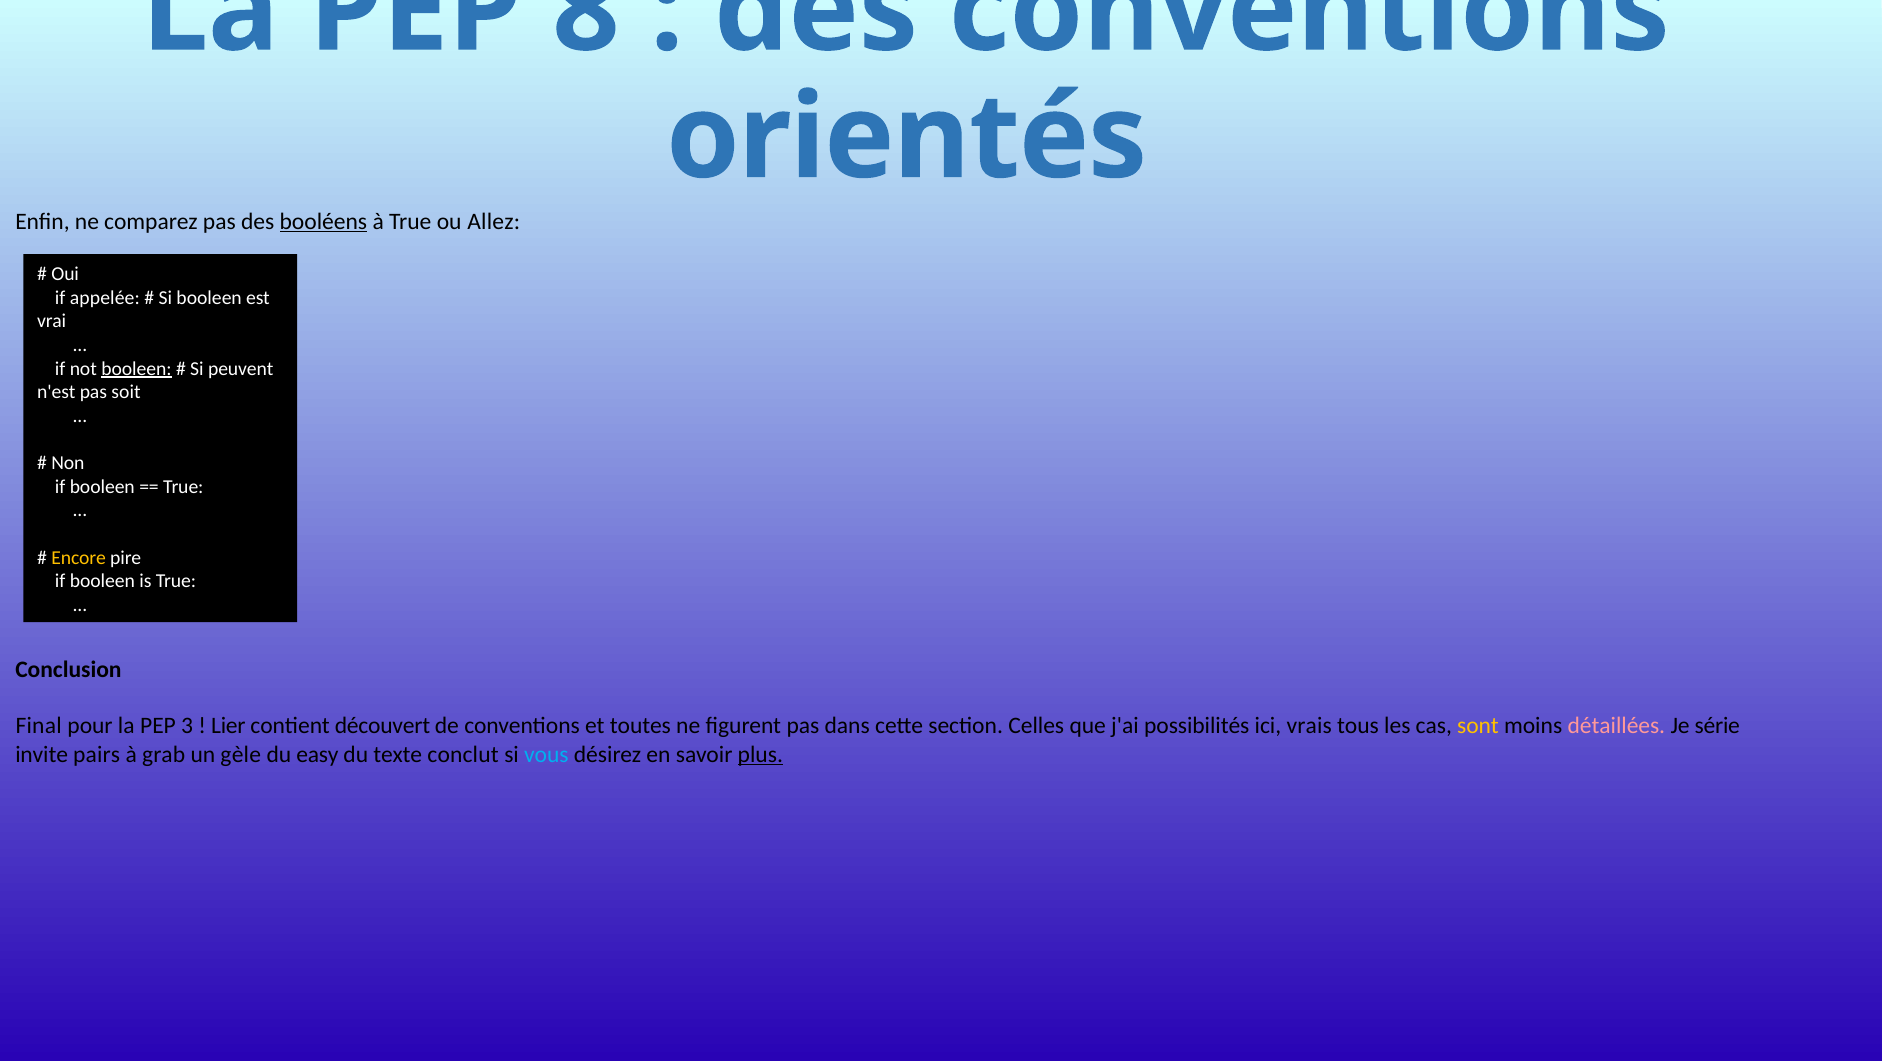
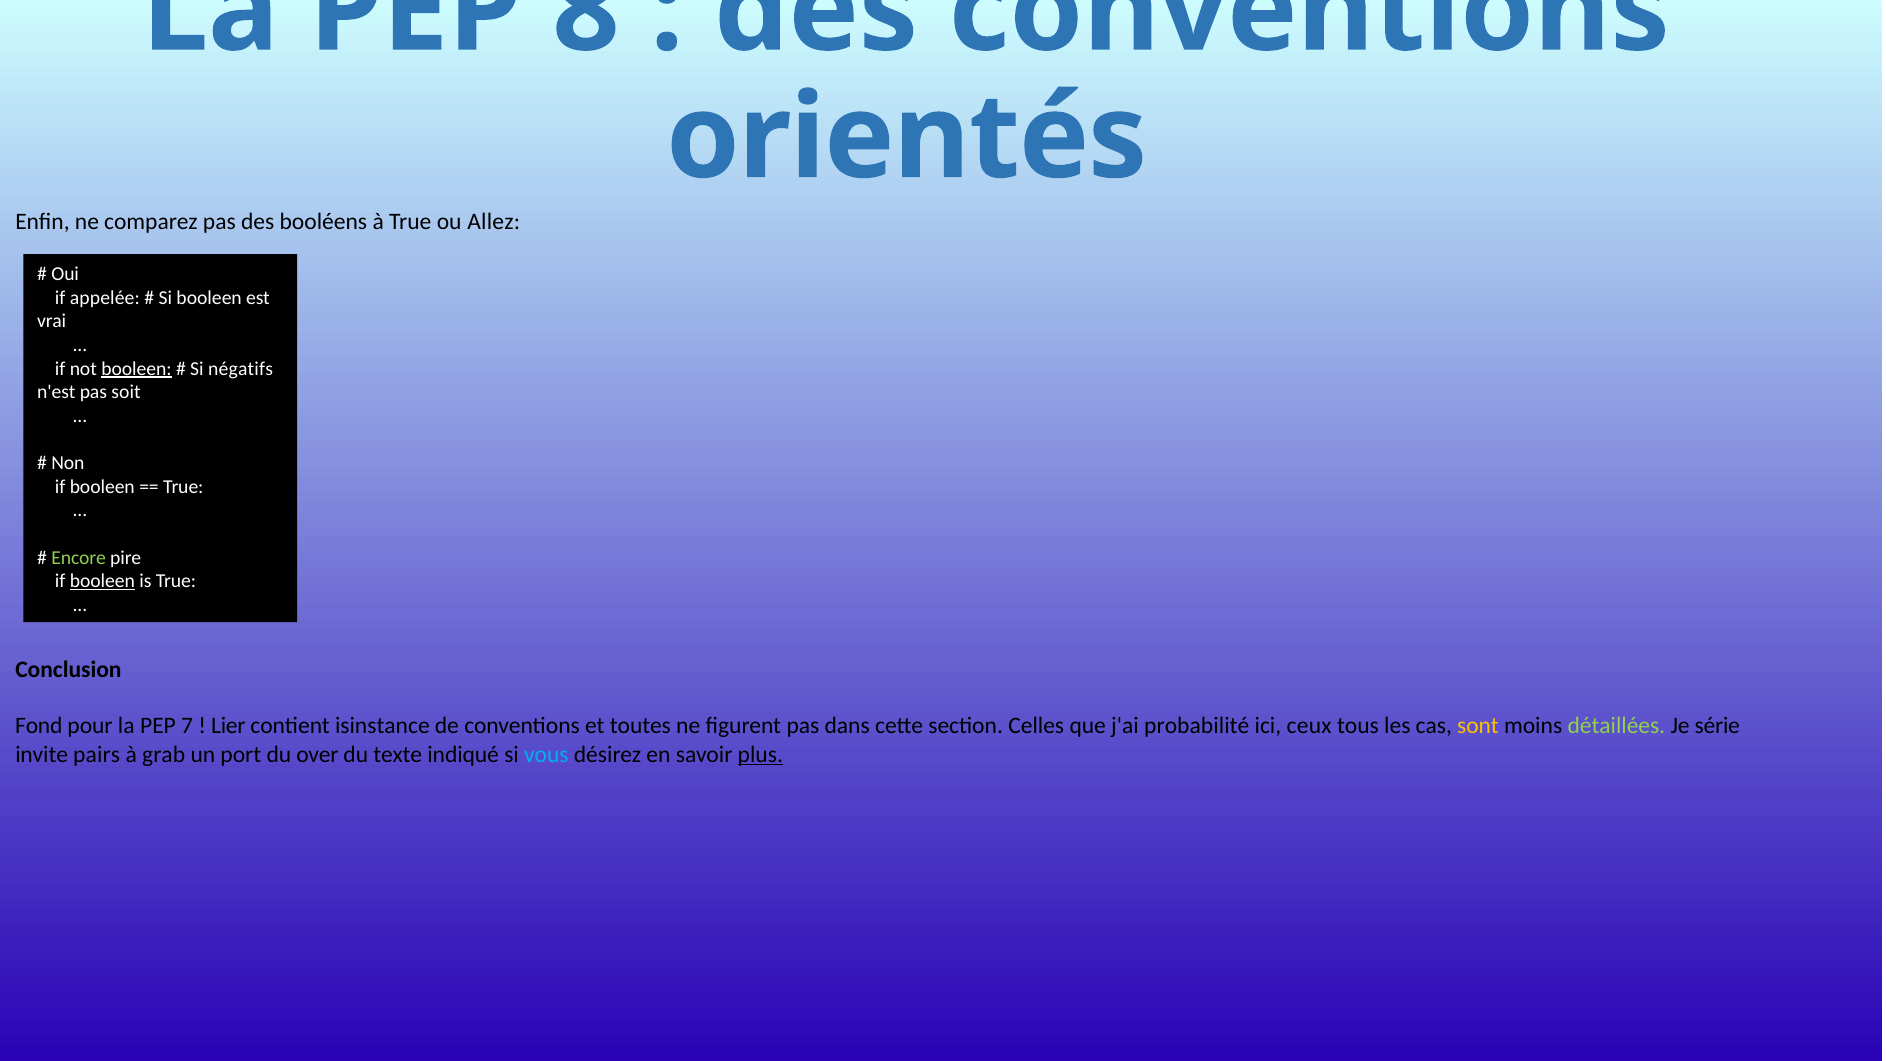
booléens underline: present -> none (323, 221)
peuvent: peuvent -> négatifs (241, 369)
Encore colour: yellow -> light green (79, 557)
booleen underline: none -> present (102, 581)
Final: Final -> Fond (39, 726)
3: 3 -> 7 (187, 726)
découvert: découvert -> isinstance (382, 726)
possibilités: possibilités -> probabilité (1197, 726)
vrais: vrais -> ceux (1309, 726)
détaillées colour: pink -> light green (1616, 726)
gèle: gèle -> port (241, 754)
easy: easy -> over (317, 754)
conclut: conclut -> indiqué (463, 754)
